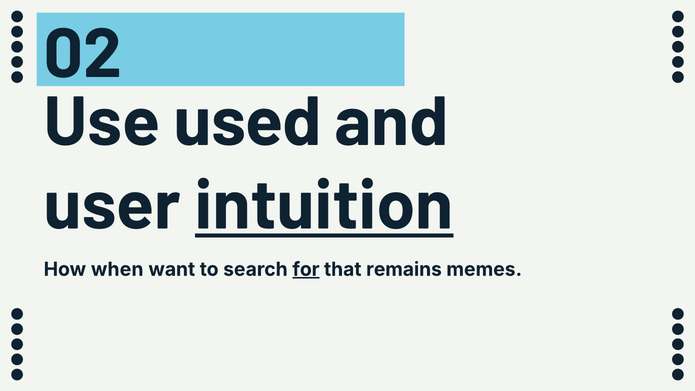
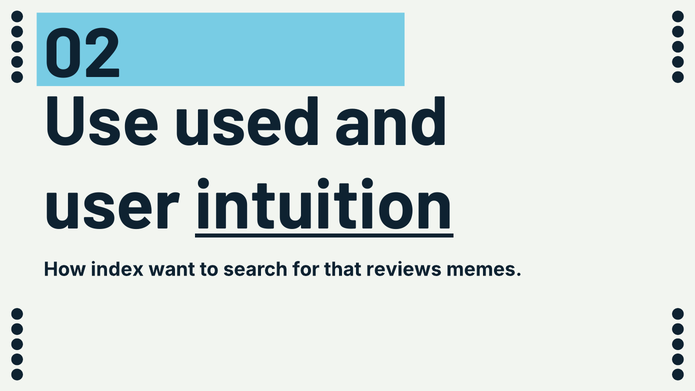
when: when -> index (117, 269)
for underline: present -> none (306, 269)
remains: remains -> reviews (404, 269)
